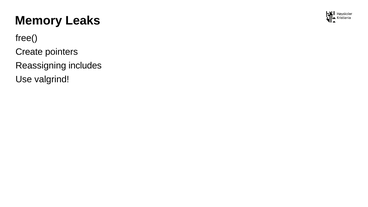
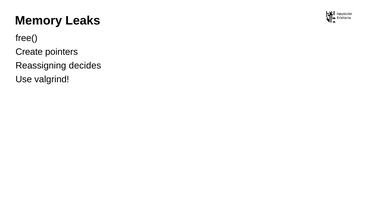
includes: includes -> decides (85, 66)
